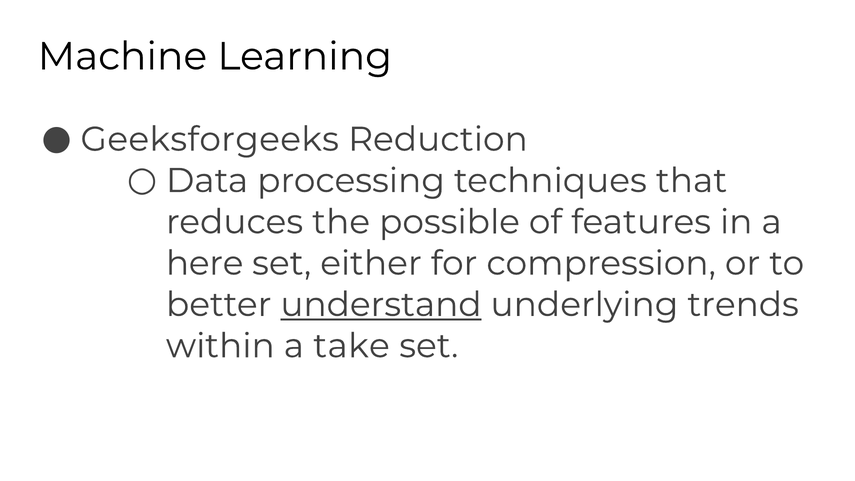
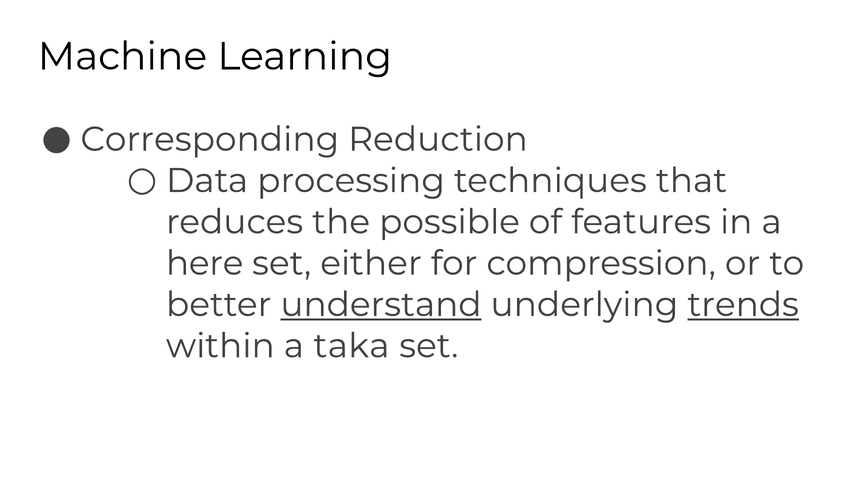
Geeksforgeeks: Geeksforgeeks -> Corresponding (210, 139)
trends underline: none -> present (743, 305)
take: take -> taka (351, 346)
